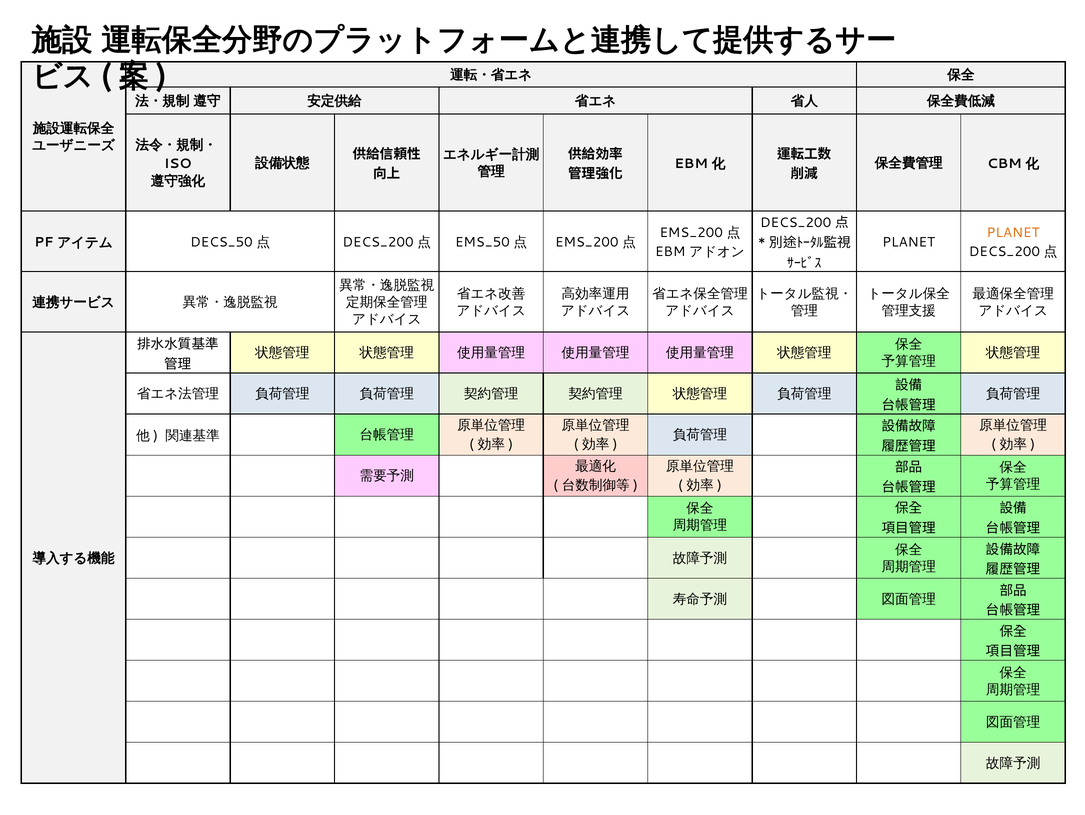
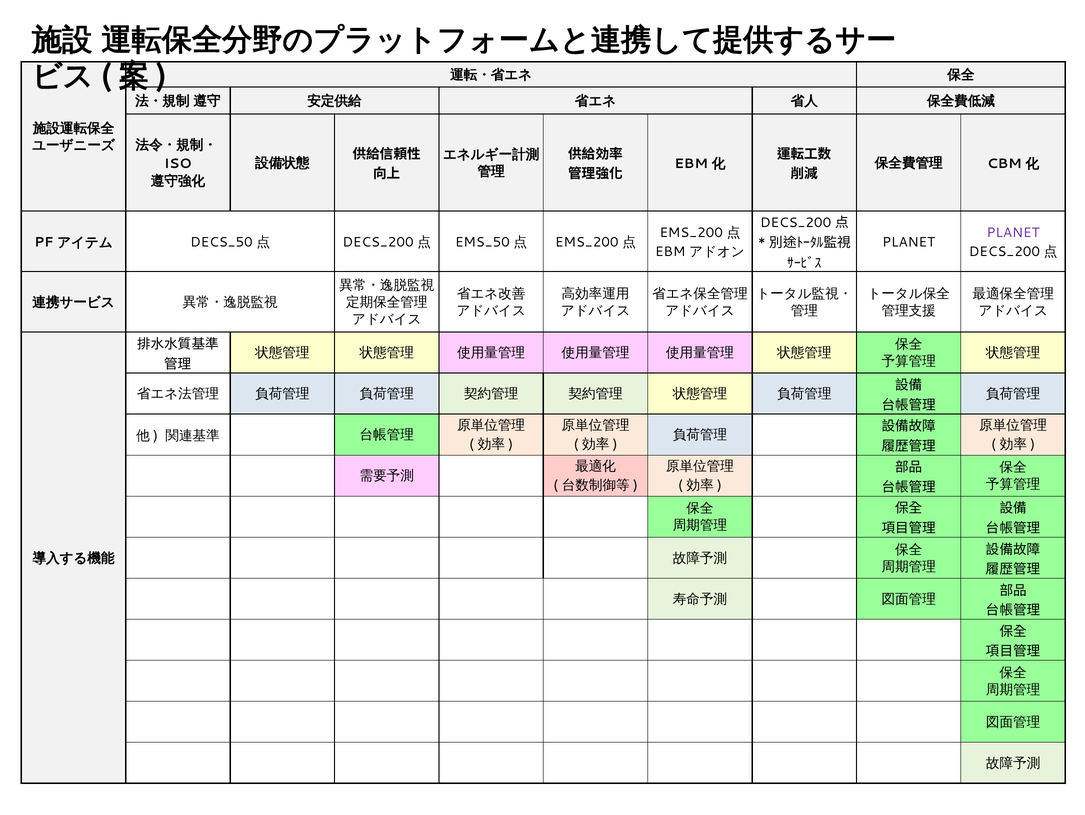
PLANET colour: orange -> purple (1013, 233)
